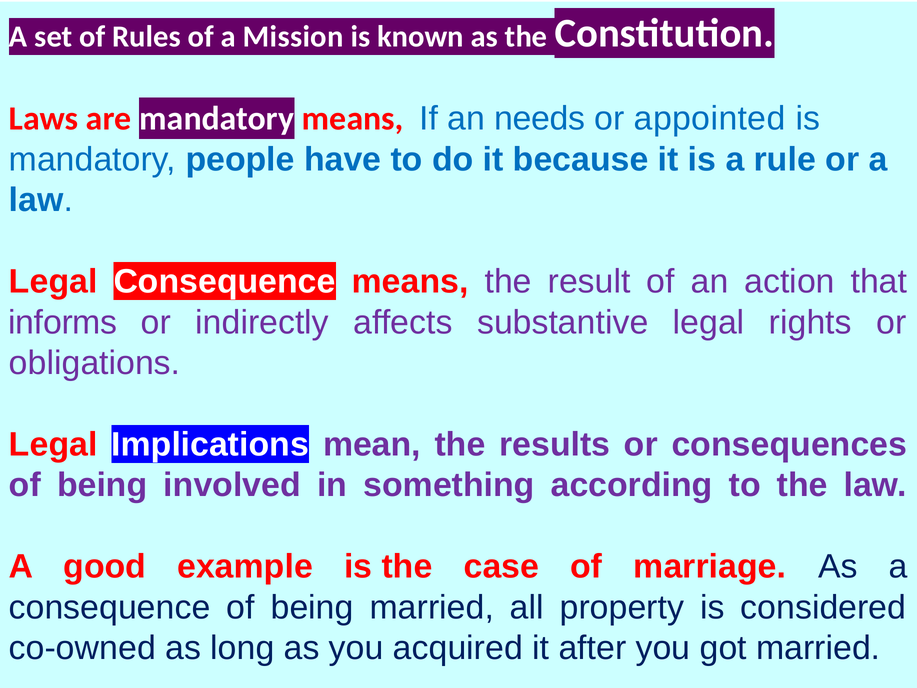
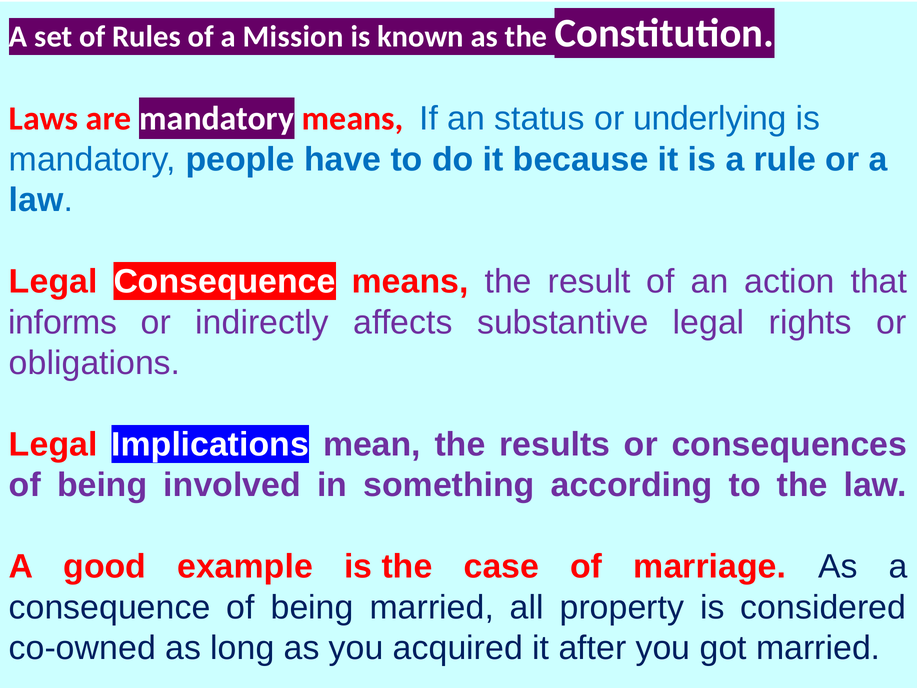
needs: needs -> status (540, 119)
appointed: appointed -> underlying (710, 119)
